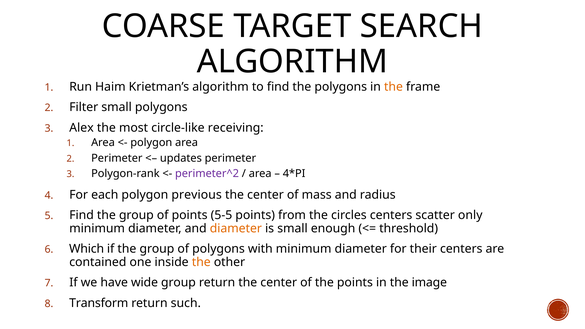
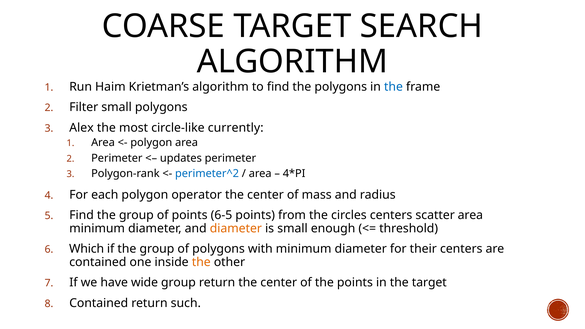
the colour: orange -> blue (393, 87)
receiving: receiving -> currently (236, 128)
perimeter^2 colour: purple -> blue (207, 174)
previous: previous -> operator (197, 195)
5-5: 5-5 -> 6-5 (221, 215)
scatter only: only -> area (470, 215)
the image: image -> target (429, 283)
Transform: Transform -> Contained (99, 303)
